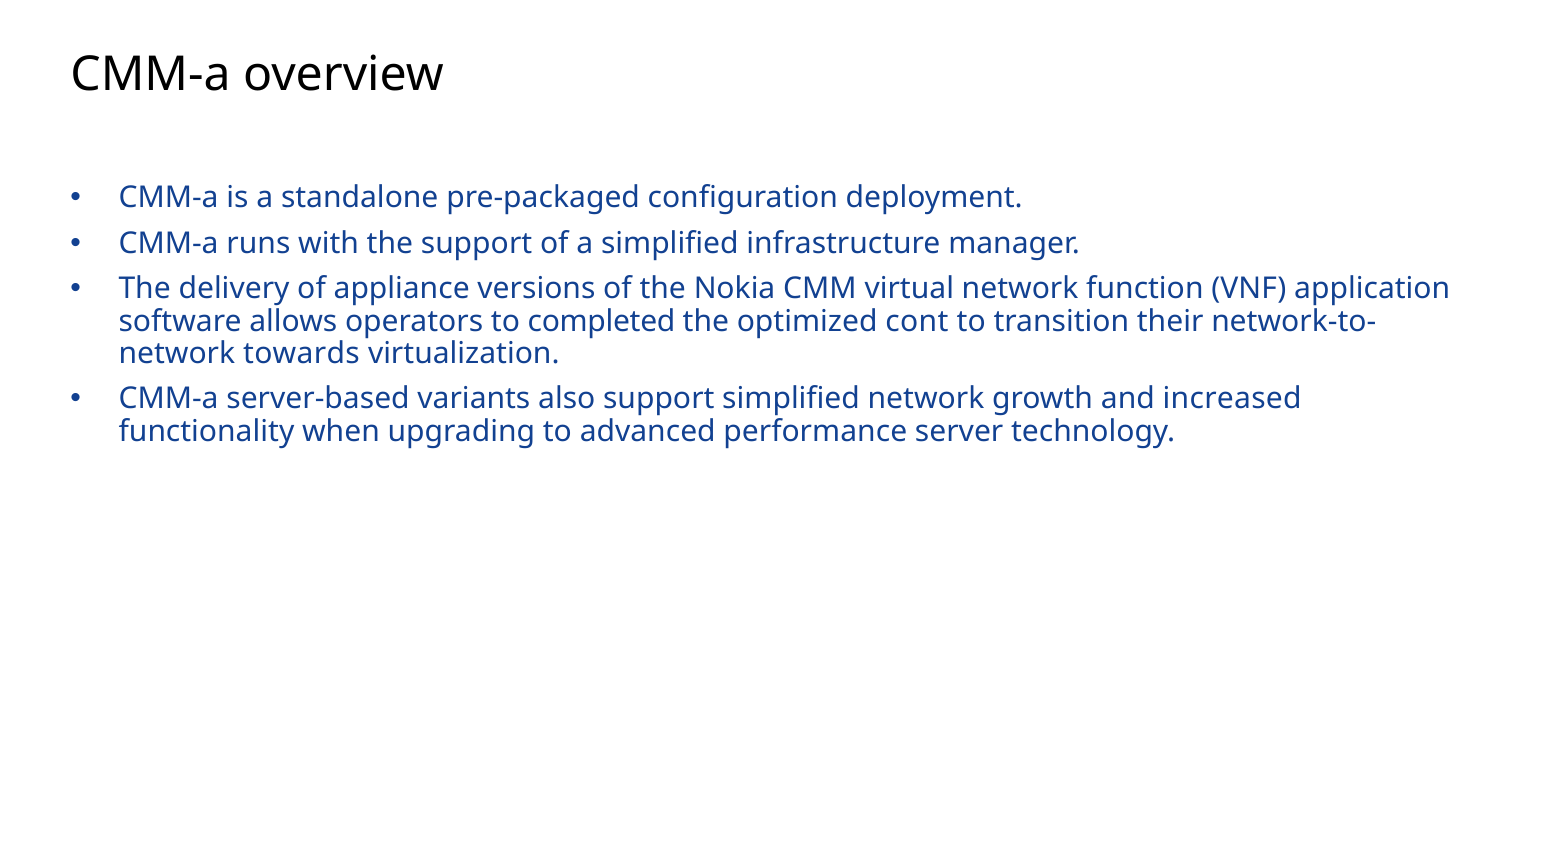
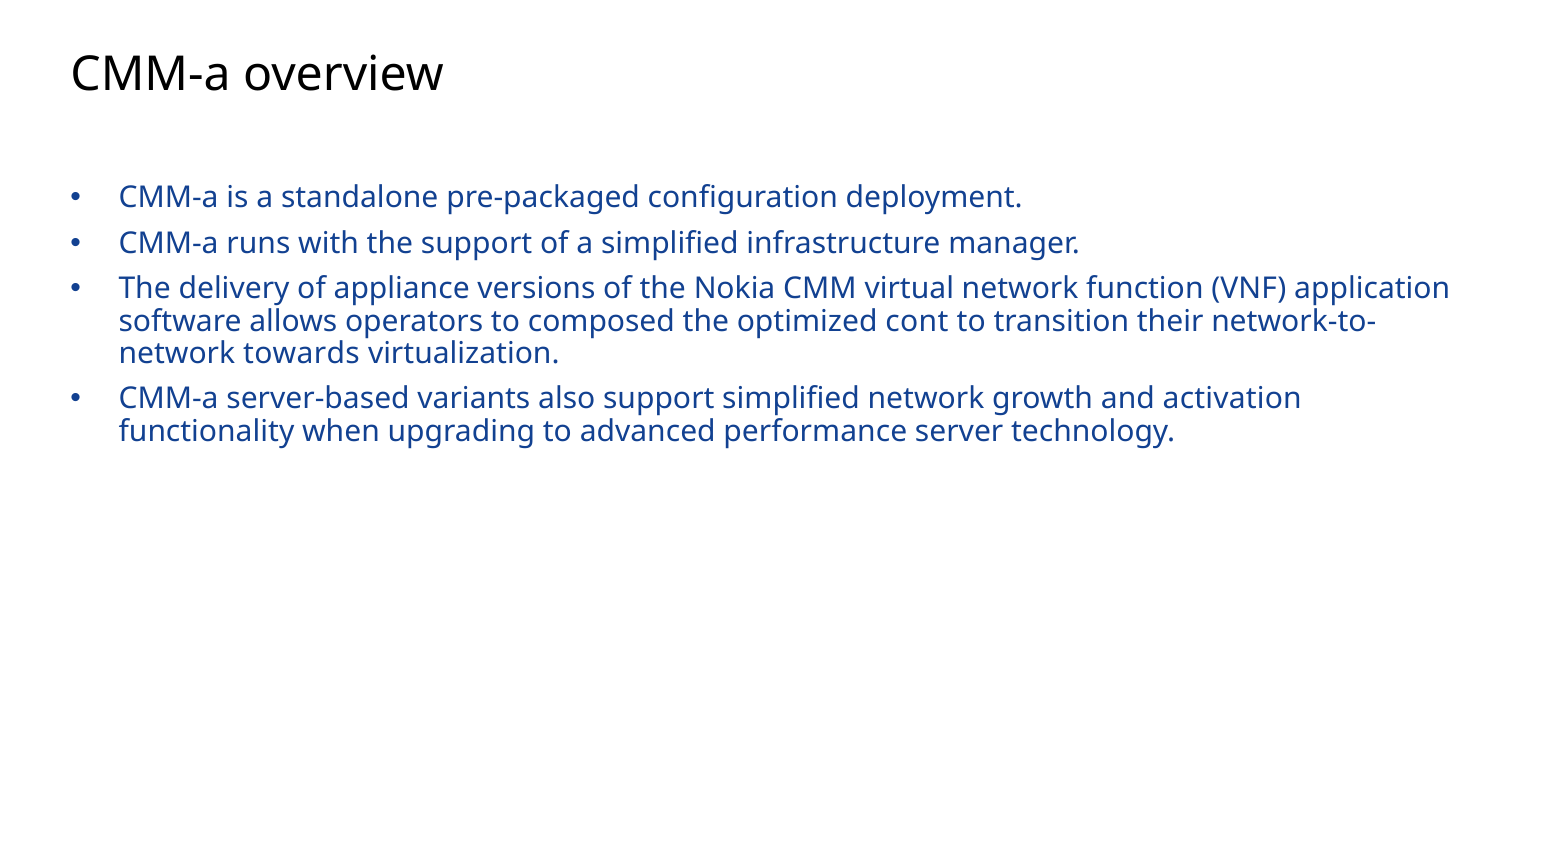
completed: completed -> composed (601, 321)
increased: increased -> activation (1232, 399)
